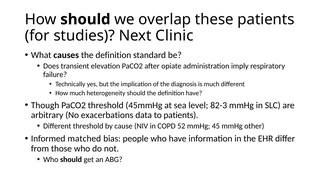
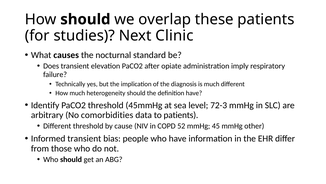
definition: definition -> nocturnal (113, 55)
Though: Though -> Identify (45, 105)
82-3: 82-3 -> 72-3 (219, 105)
exacerbations: exacerbations -> comorbidities (107, 115)
Informed matched: matched -> transient (84, 138)
